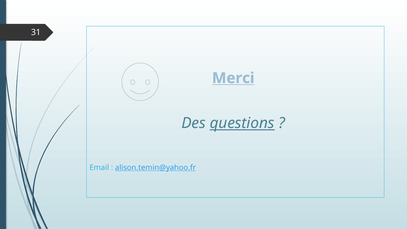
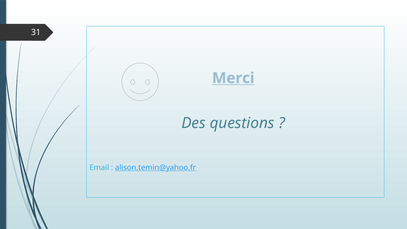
questions underline: present -> none (242, 123)
